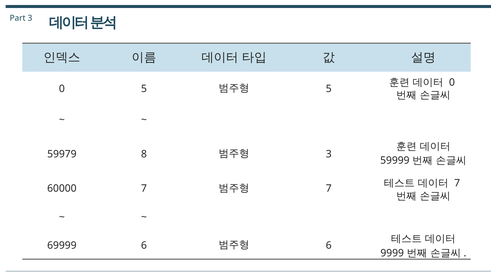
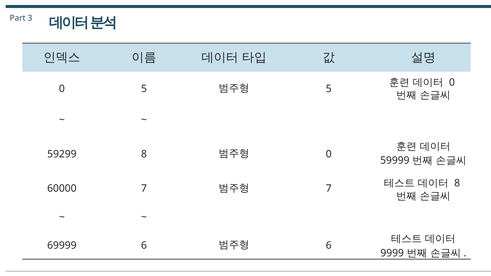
59979: 59979 -> 59299 (62, 154)
3: 3 -> 0 (329, 154)
7: 7 -> 8 (457, 183)
